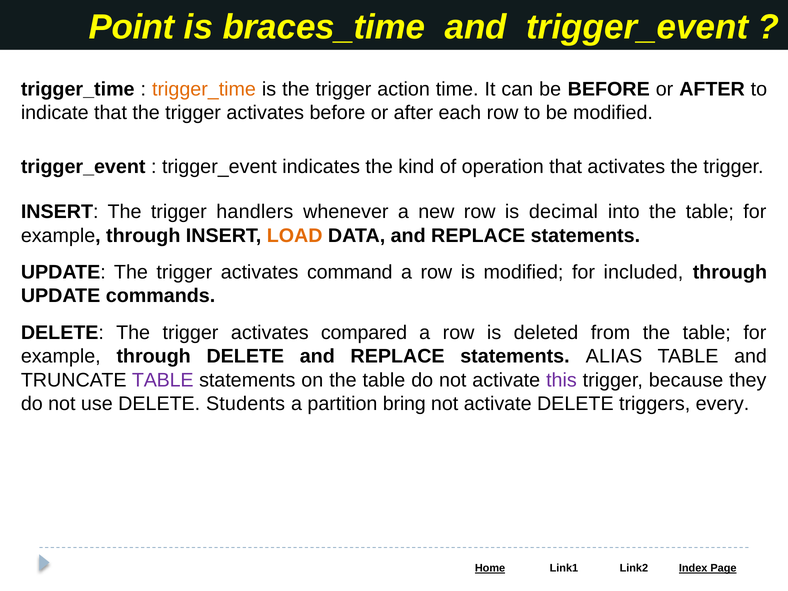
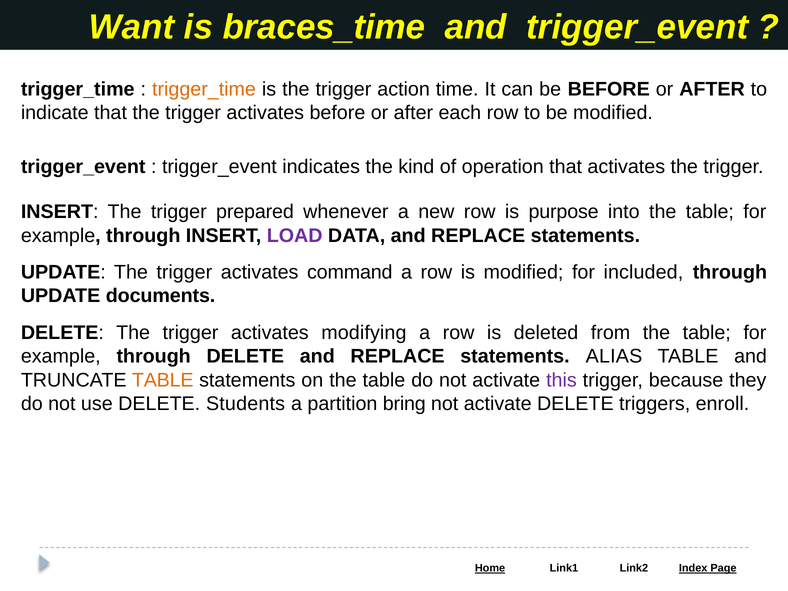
Point: Point -> Want (131, 27)
handlers: handlers -> prepared (255, 212)
decimal: decimal -> purpose (564, 212)
LOAD colour: orange -> purple (295, 236)
commands: commands -> documents (161, 296)
compared: compared -> modifying (364, 333)
TABLE colour: purple -> orange (163, 380)
every: every -> enroll (722, 404)
